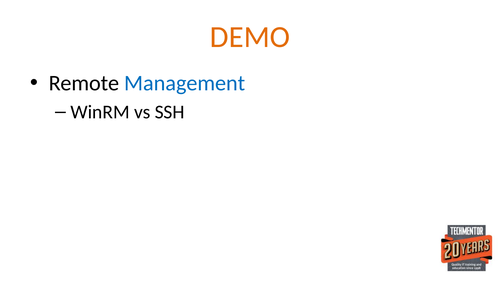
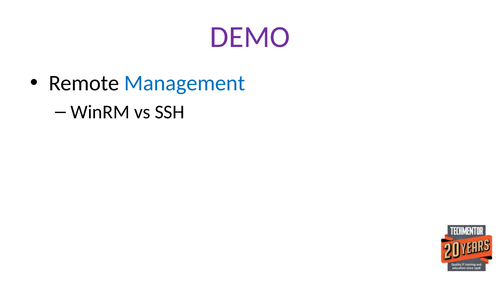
DEMO colour: orange -> purple (250, 37)
